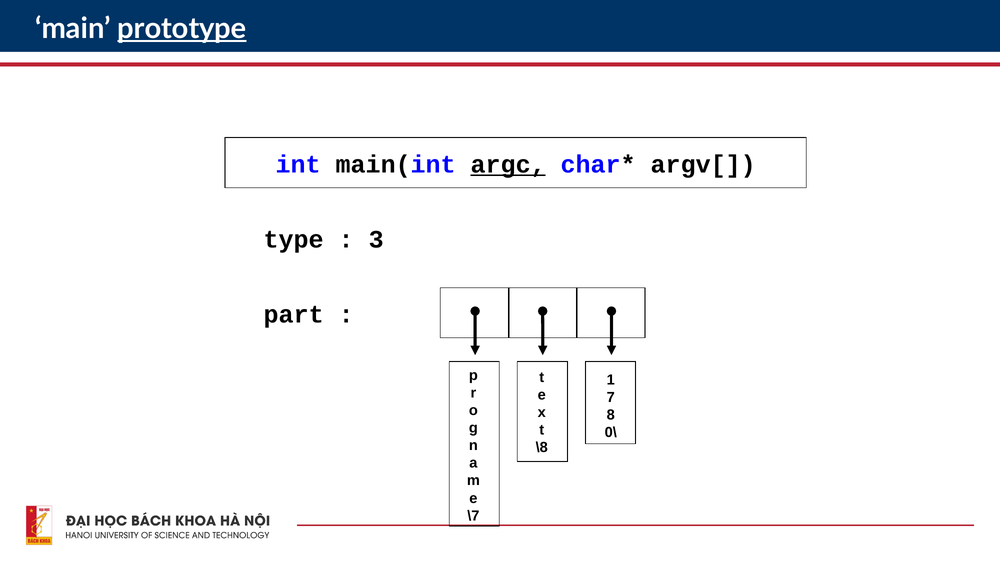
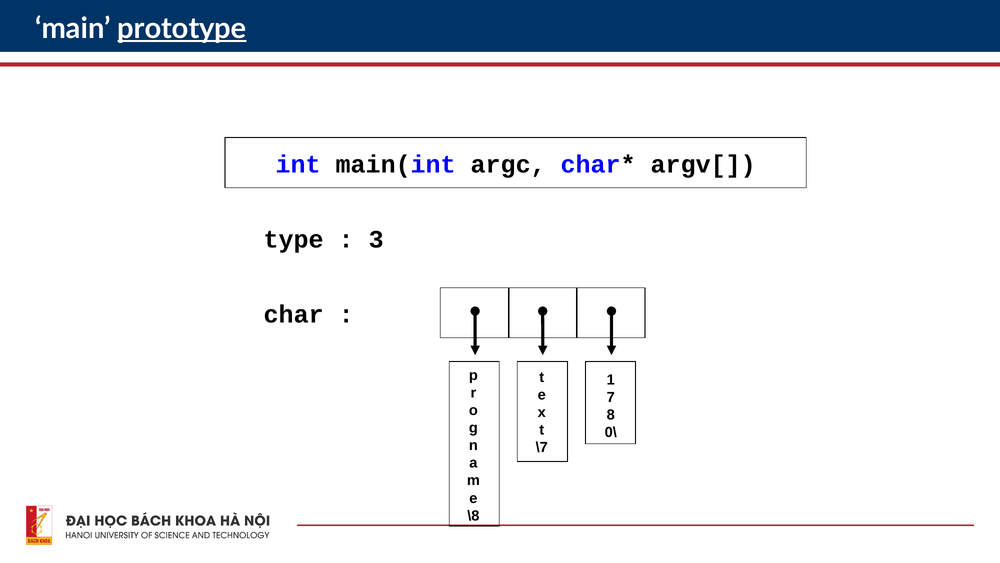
argc underline: present -> none (508, 164)
part: part -> char (294, 314)
\8: \8 -> \7 (542, 447)
\7: \7 -> \8 (473, 515)
